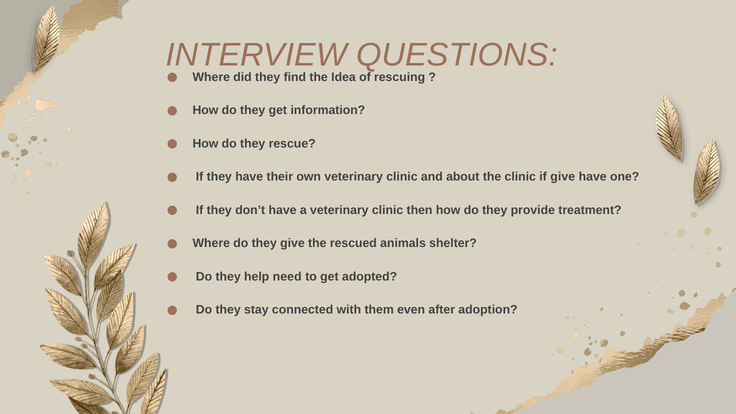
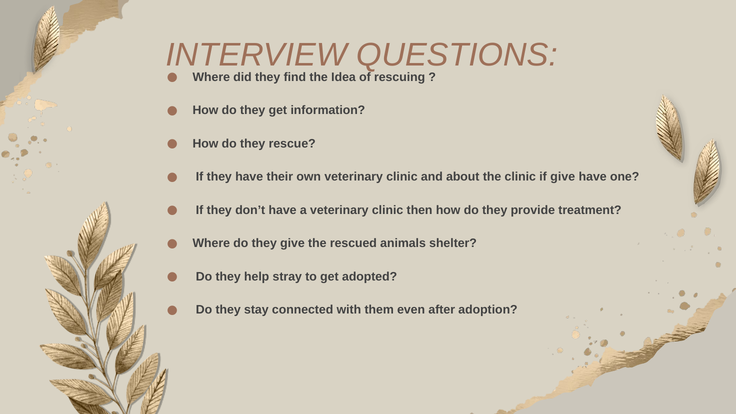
need: need -> stray (287, 277)
